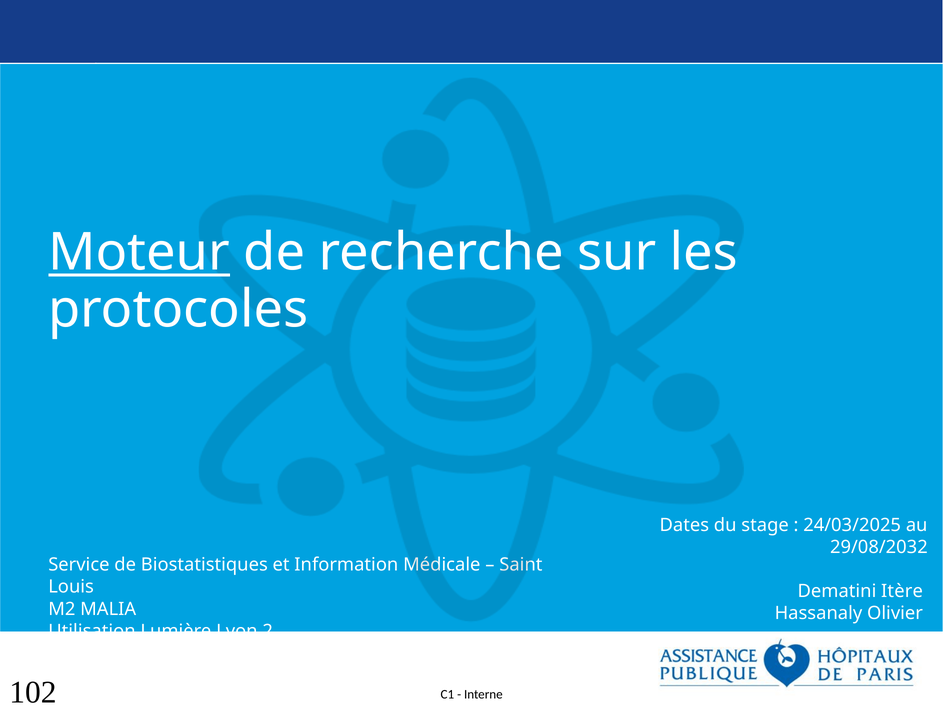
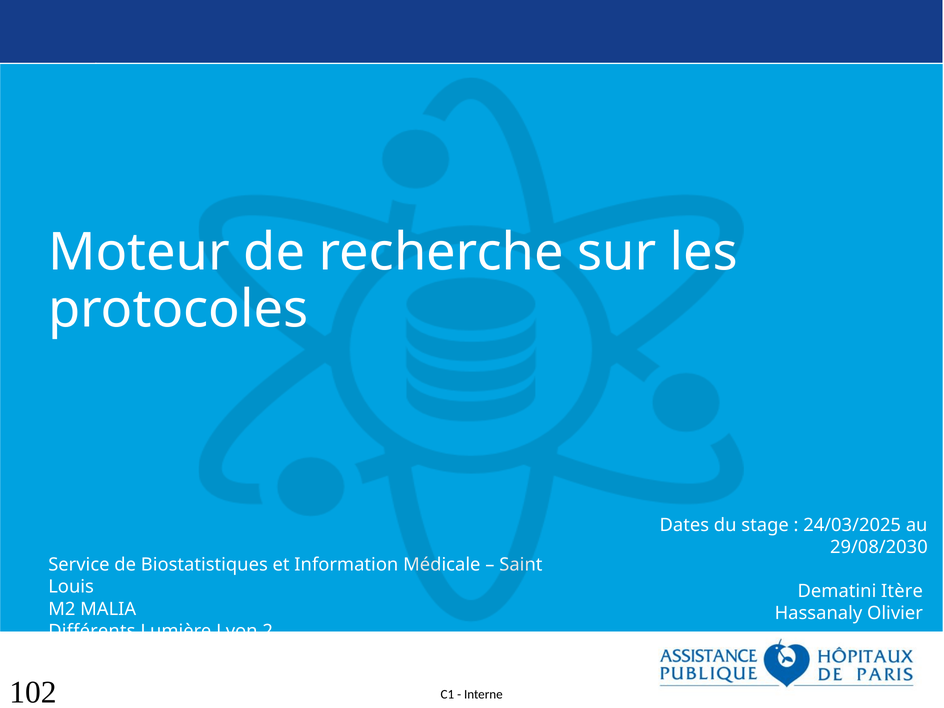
Moteur underline: present -> none (139, 253)
29/08/2032: 29/08/2032 -> 29/08/2030 (879, 547)
Utilisation: Utilisation -> Différents (92, 631)
